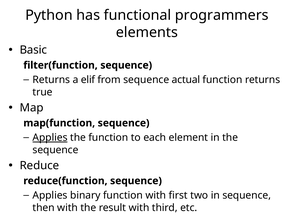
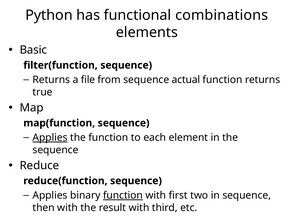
programmers: programmers -> combinations (222, 15)
elif: elif -> file (88, 80)
function underline: none -> present (123, 195)
